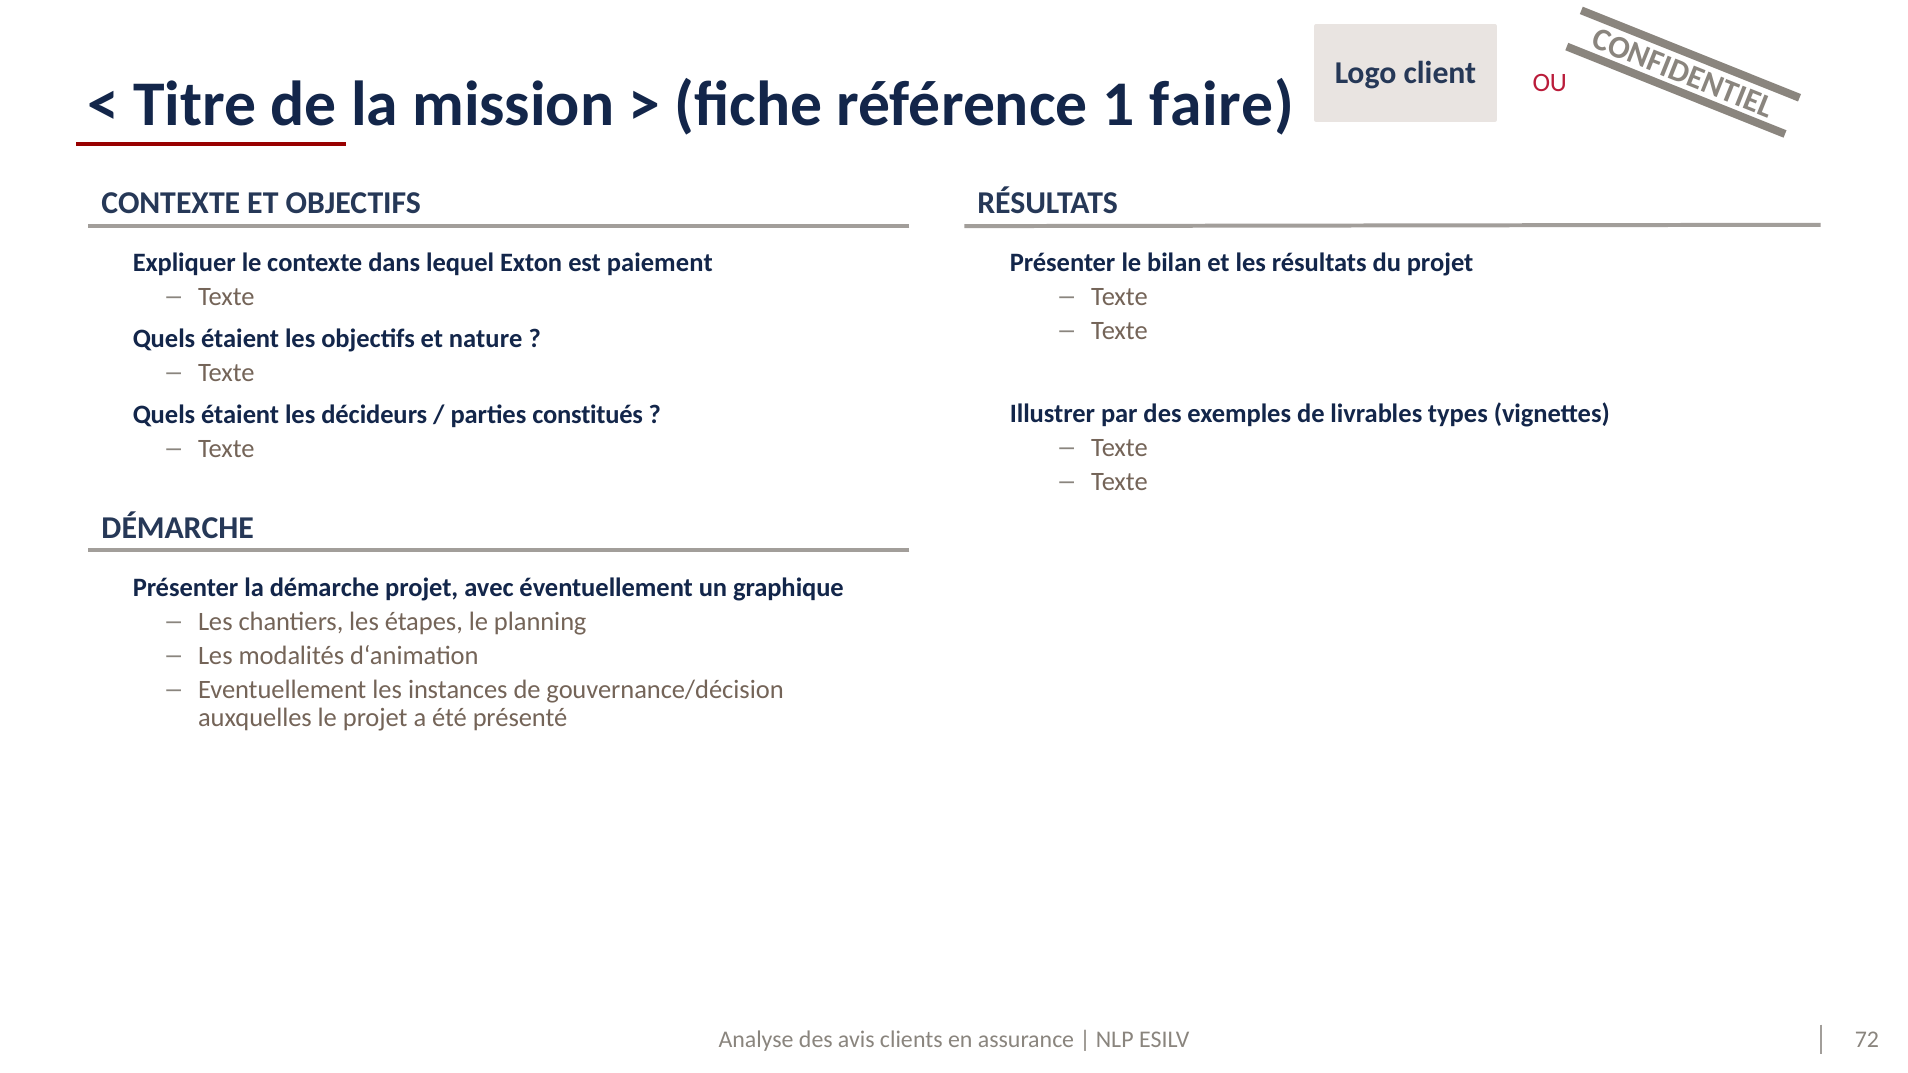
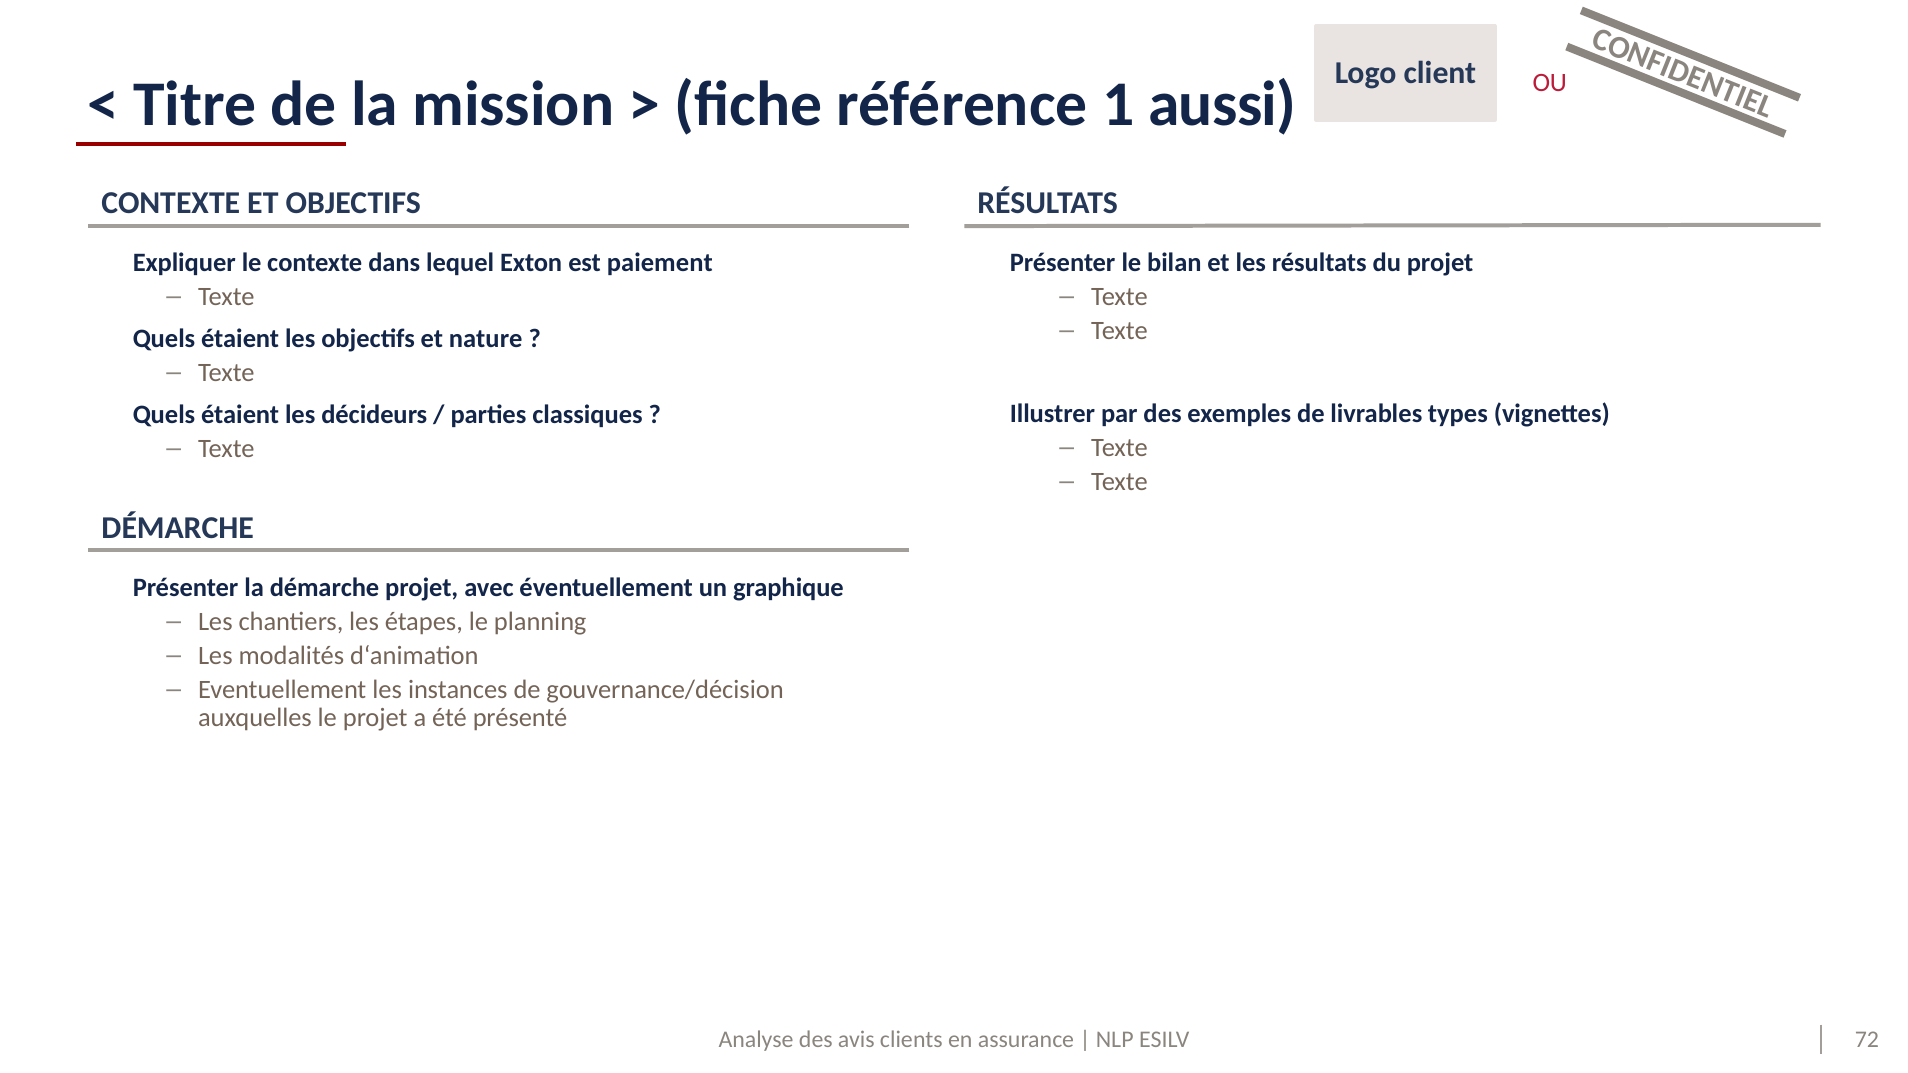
faire: faire -> aussi (1222, 104)
constitués: constitués -> classiques (588, 414)
